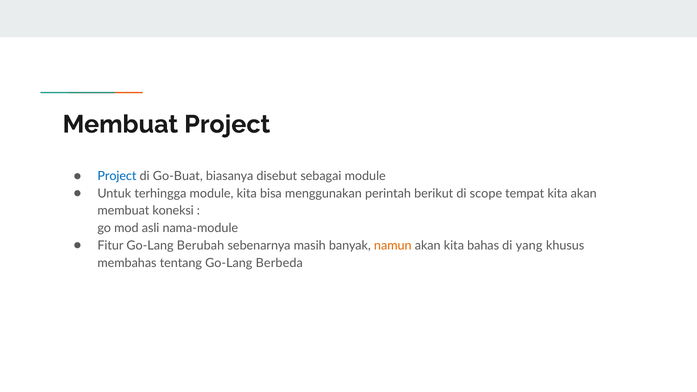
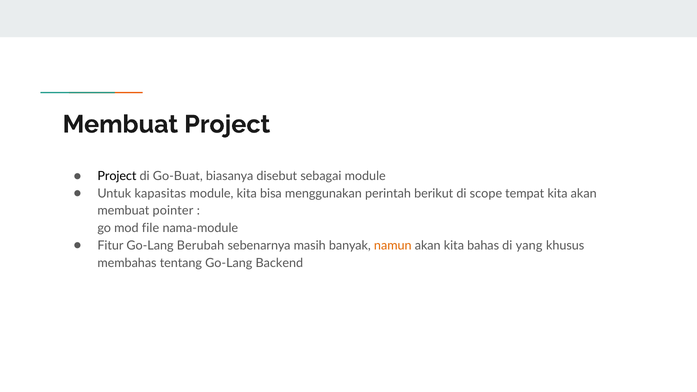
Project colour: blue -> black (117, 176)
terhingga: terhingga -> kapasitas (160, 194)
koneksi: koneksi -> pointer (173, 211)
asli: asli -> file (151, 228)
Berbeda: Berbeda -> Backend (279, 263)
